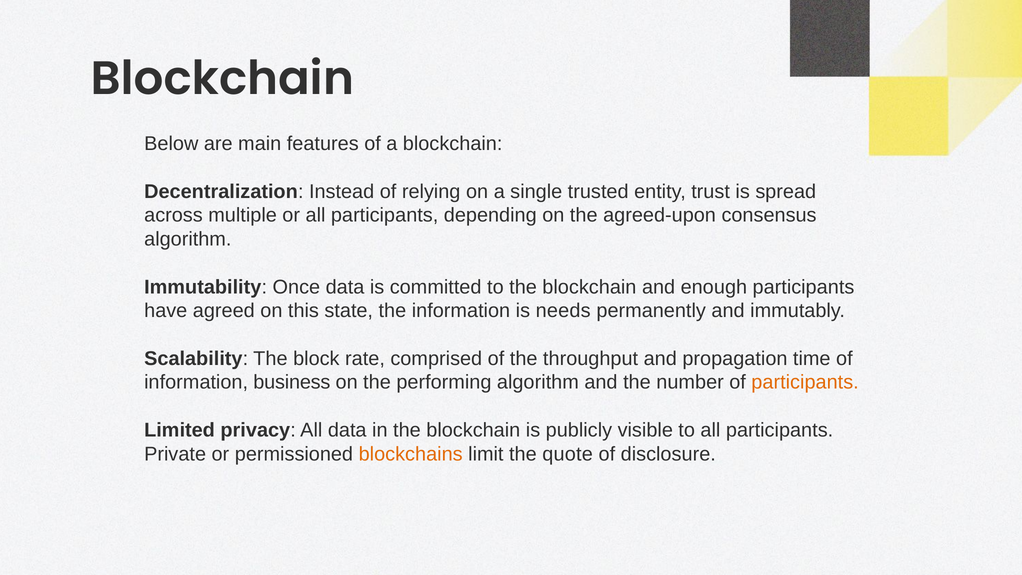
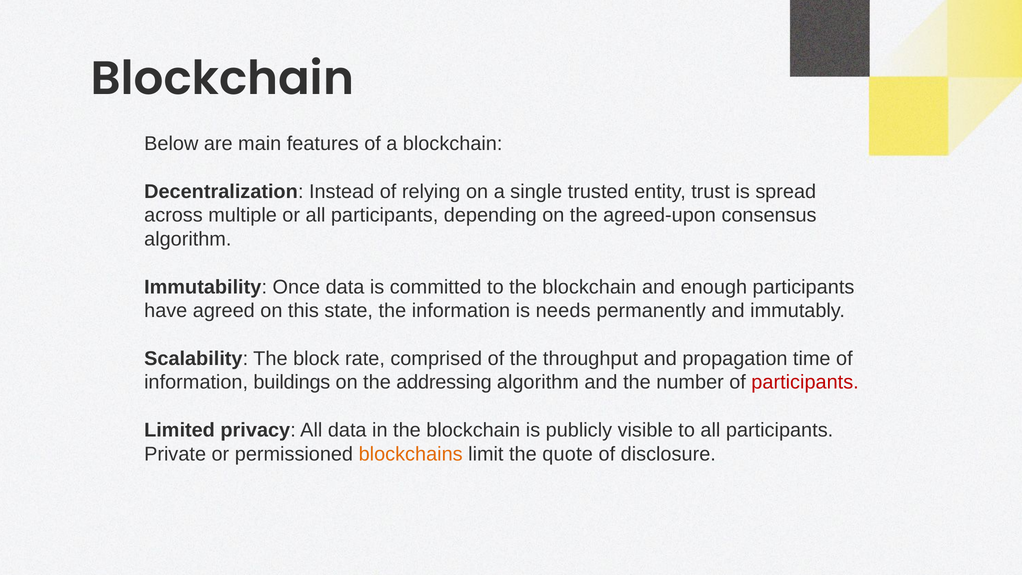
business: business -> buildings (292, 382)
performing: performing -> addressing (444, 382)
participants colour: orange -> red (805, 382)
